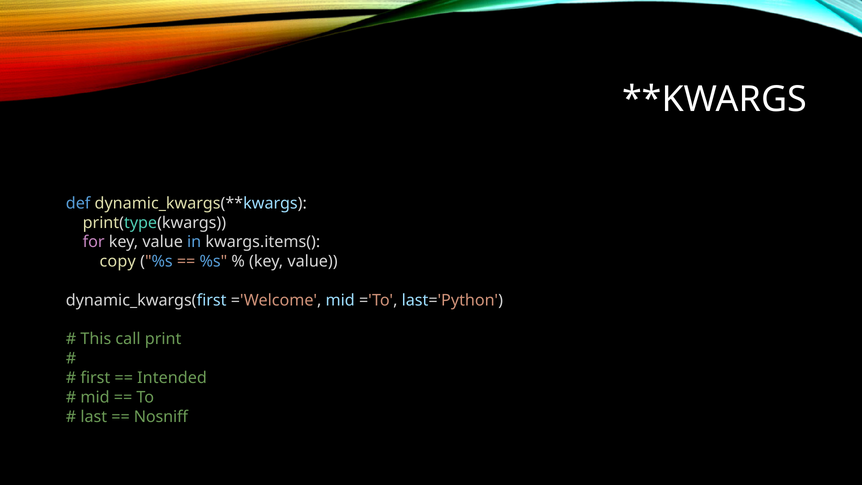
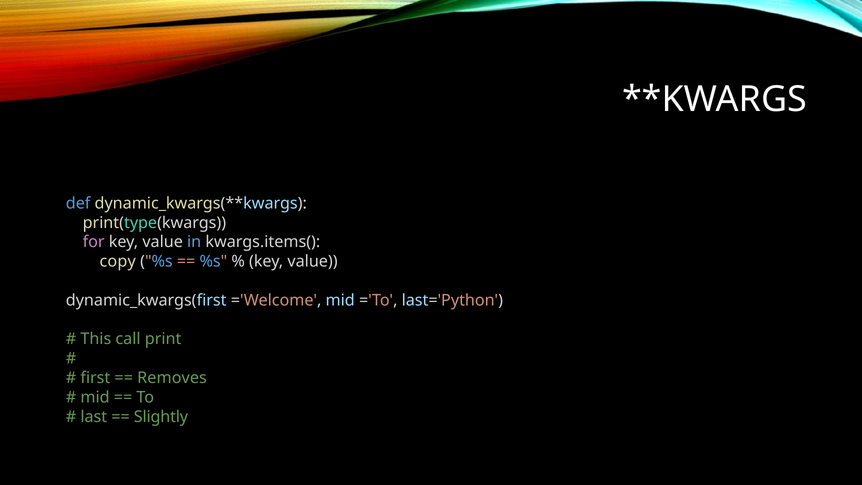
Intended: Intended -> Removes (172, 378)
Nosniff: Nosniff -> Slightly (161, 417)
